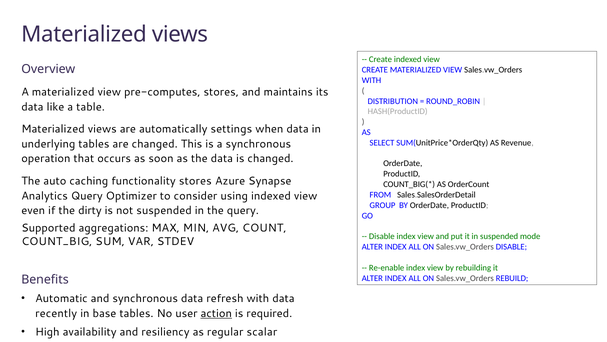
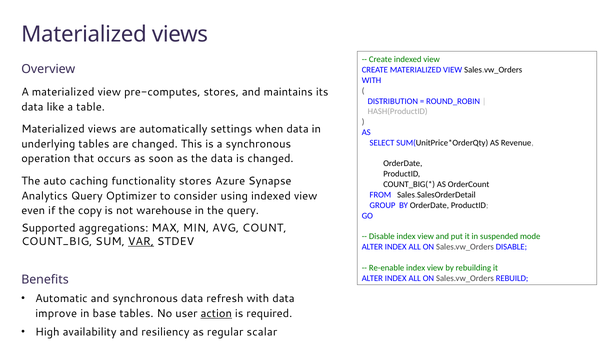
dirty: dirty -> copy (90, 210)
not suspended: suspended -> warehouse (164, 210)
VAR underline: none -> present (141, 241)
recently: recently -> improve (56, 313)
